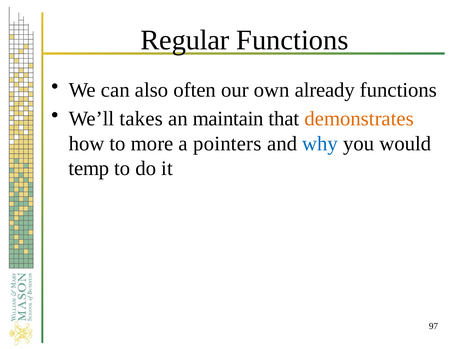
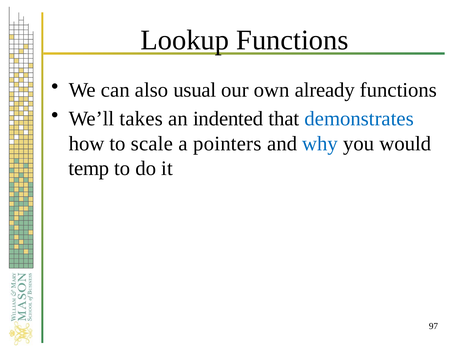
Regular: Regular -> Lookup (185, 40)
often: often -> usual (195, 90)
maintain: maintain -> indented (228, 119)
demonstrates colour: orange -> blue (359, 119)
more: more -> scale (152, 144)
